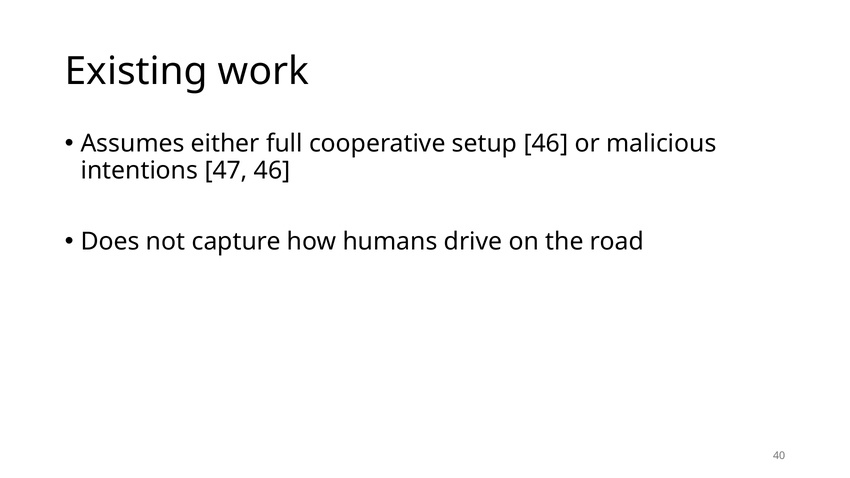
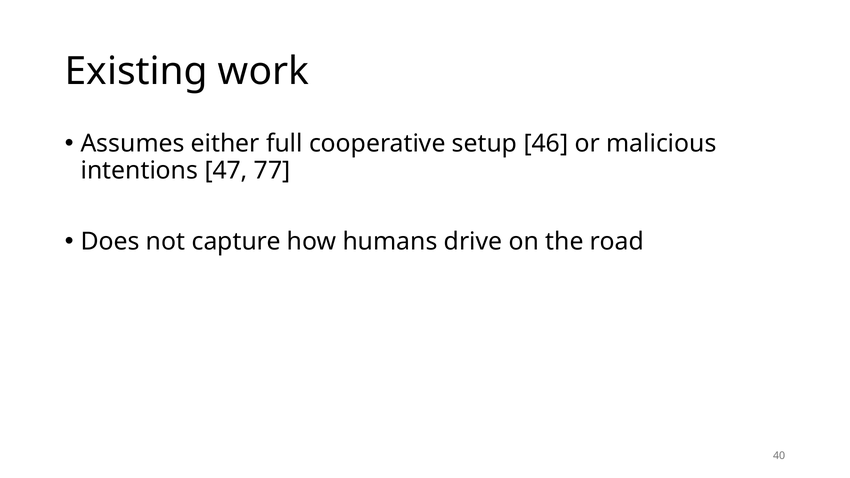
47 46: 46 -> 77 (272, 170)
